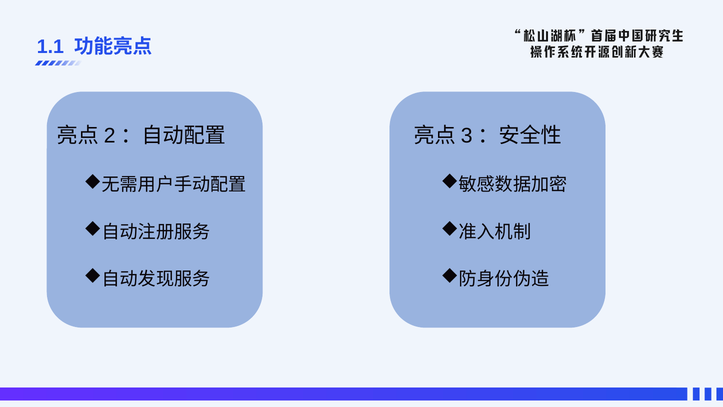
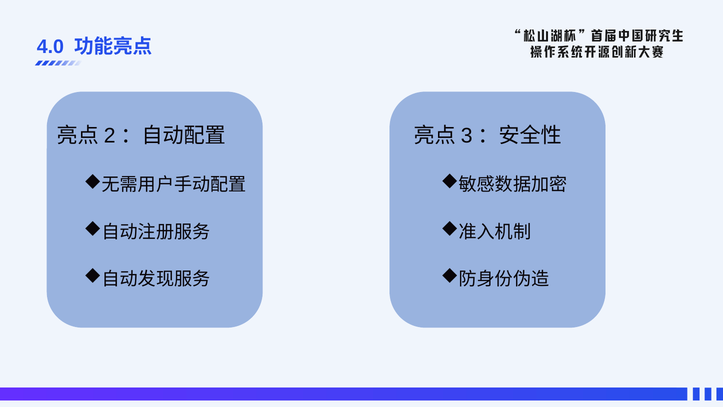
1.1: 1.1 -> 4.0 (50, 47)
